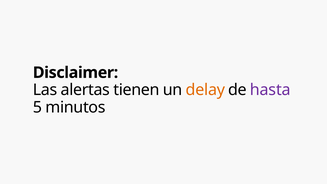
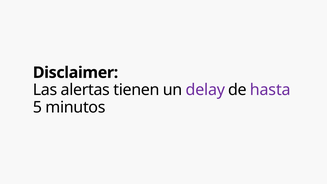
delay colour: orange -> purple (205, 90)
